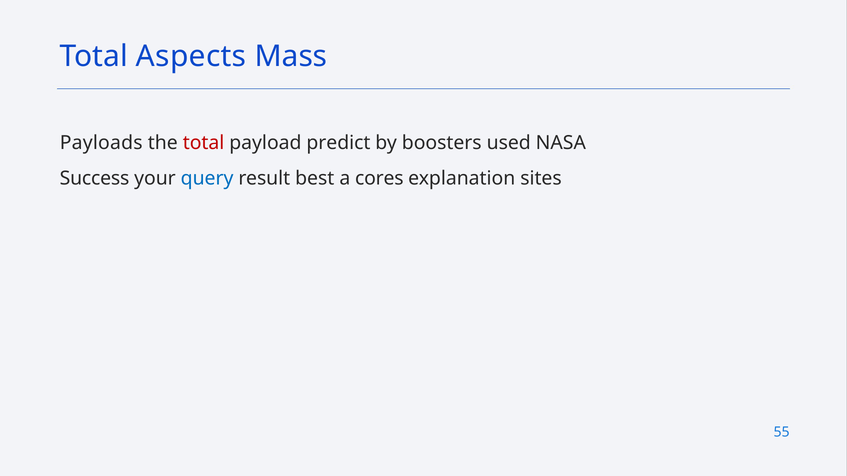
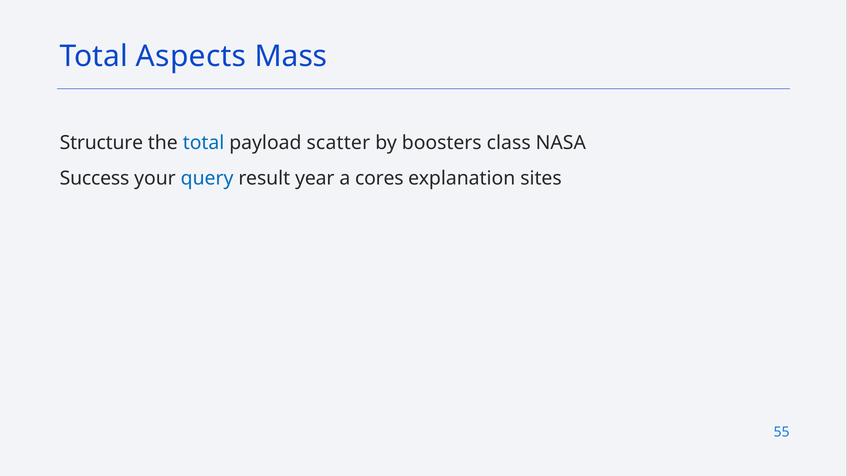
Payloads: Payloads -> Structure (101, 143)
total colour: red -> blue (204, 143)
predict: predict -> scatter (338, 143)
used: used -> class (509, 143)
best: best -> year (315, 179)
